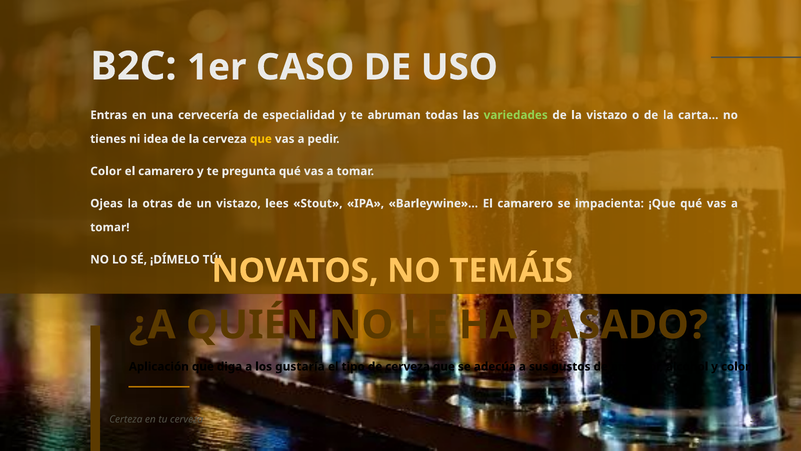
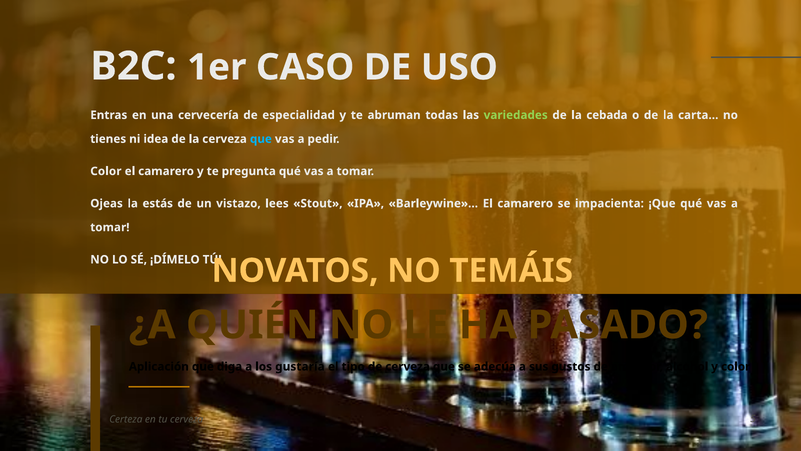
la vistazo: vistazo -> cebada (607, 115)
que colour: yellow -> light blue (261, 139)
otras: otras -> estás (158, 203)
